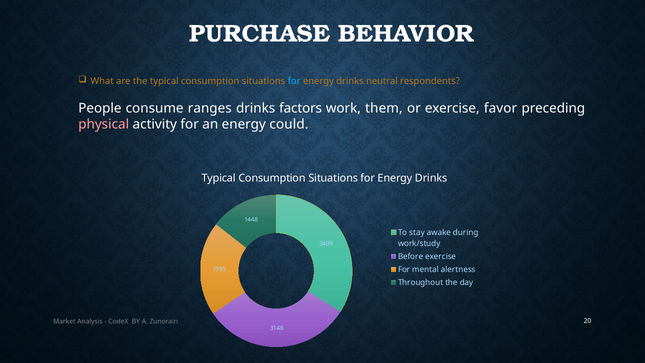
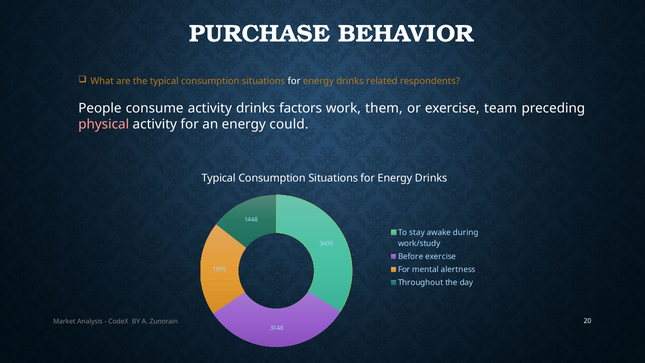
for colour: light blue -> white (294, 81)
neutral: neutral -> related (382, 81)
consume ranges: ranges -> activity (210, 108)
favor: favor -> team (501, 108)
